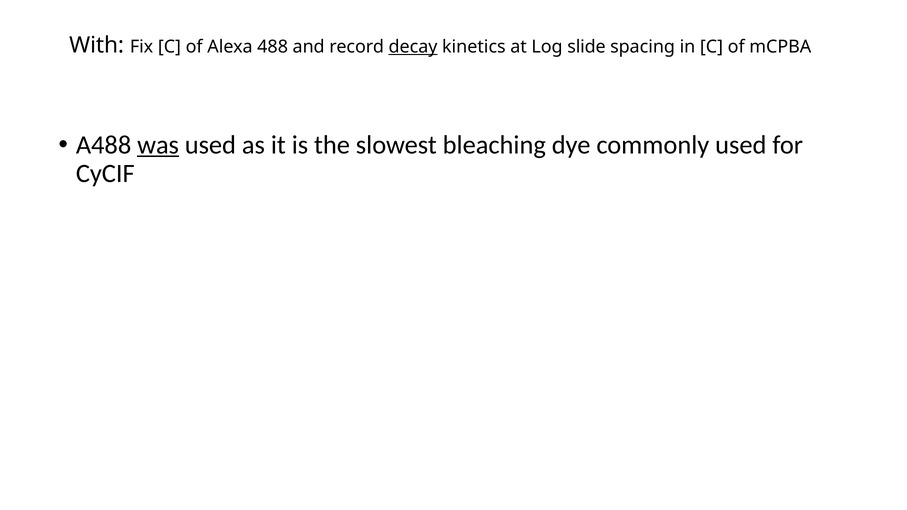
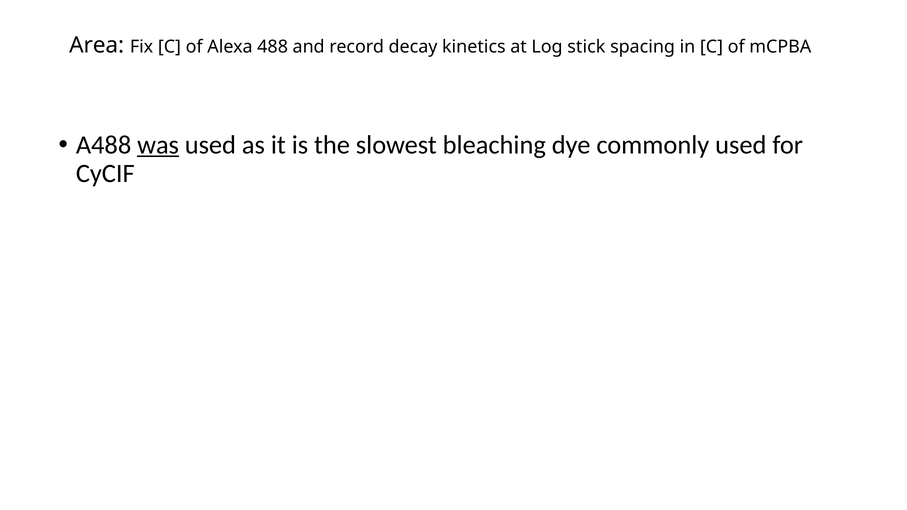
With: With -> Area (97, 45)
decay underline: present -> none (413, 47)
slide: slide -> stick (586, 47)
